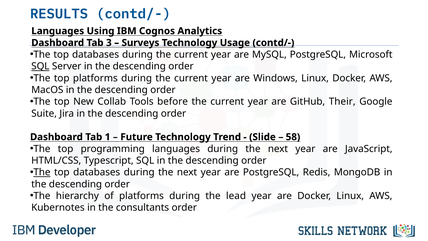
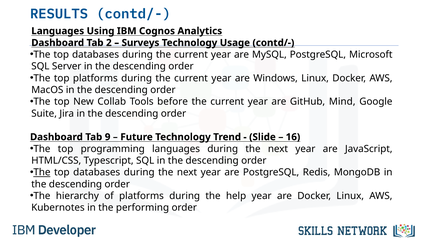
3: 3 -> 2 (109, 43)
SQL underline: present -> none (40, 66)
Their: Their -> Mind (342, 102)
1: 1 -> 9 (108, 137)
58: 58 -> 16 (293, 137)
lead: lead -> help (236, 196)
consultants: consultants -> performing (142, 207)
